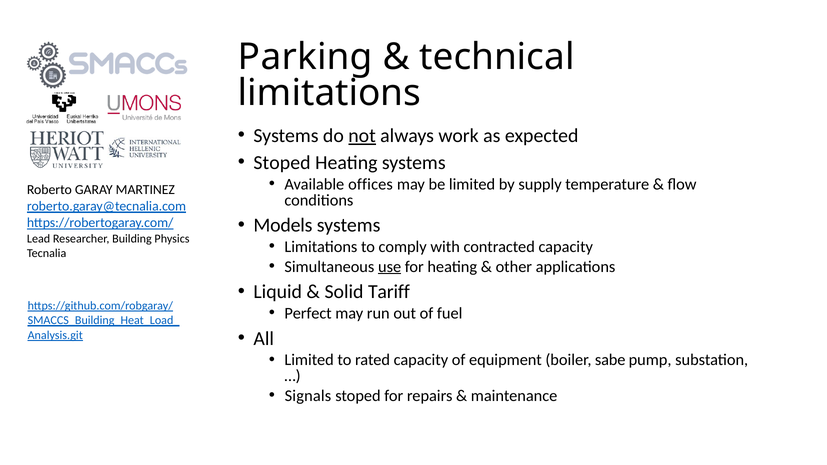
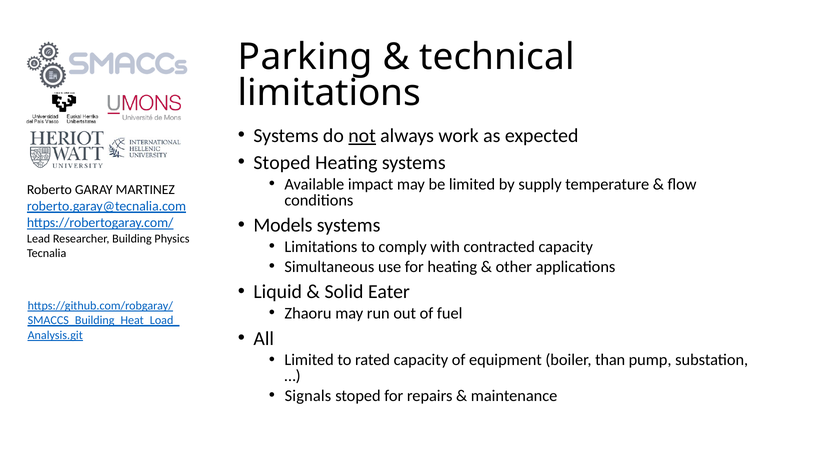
offices: offices -> impact (371, 184)
use underline: present -> none (390, 267)
Tariff: Tariff -> Eater (389, 292)
Perfect: Perfect -> Zhaoru (308, 313)
sabe: sabe -> than (610, 360)
